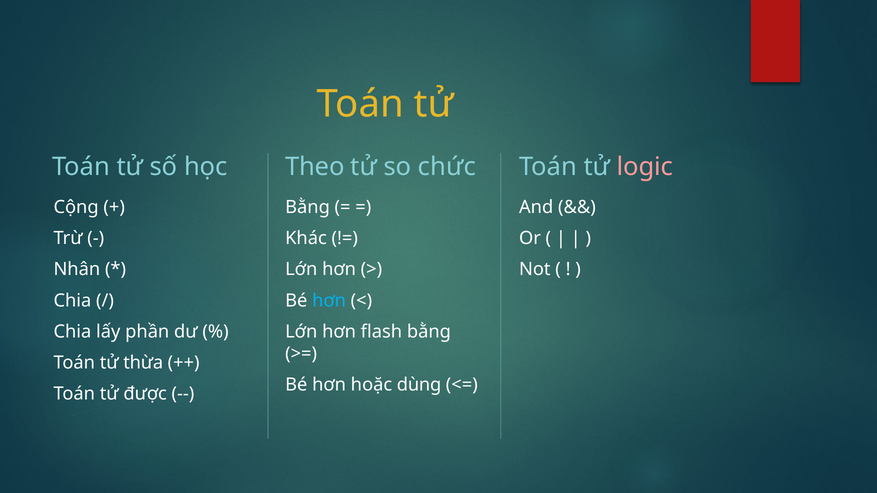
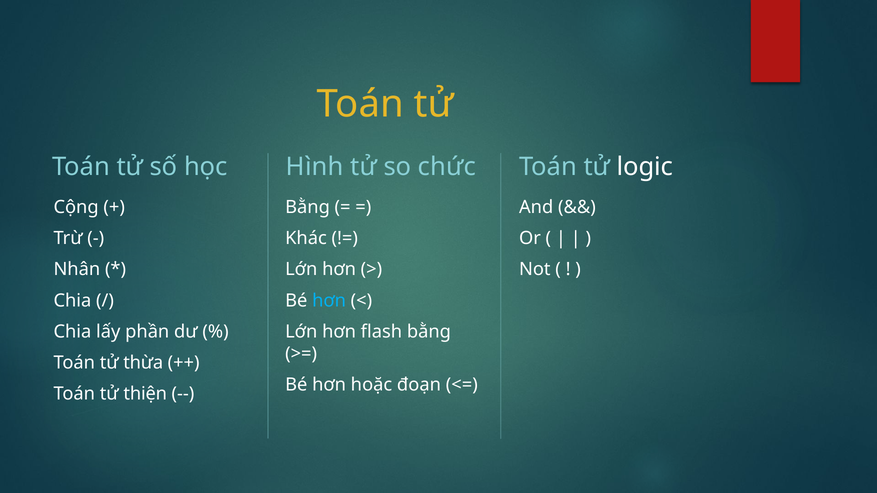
Theo: Theo -> Hình (315, 167)
logic colour: pink -> white (645, 167)
dùng: dùng -> đoạn (419, 385)
được: được -> thiện (145, 394)
